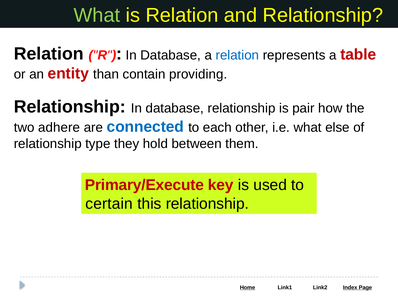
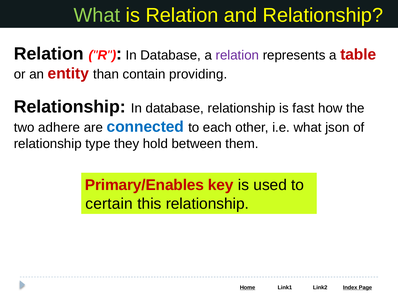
relation colour: blue -> purple (237, 55)
pair: pair -> fast (303, 108)
else: else -> json (337, 127)
Primary/Execute: Primary/Execute -> Primary/Enables (144, 185)
